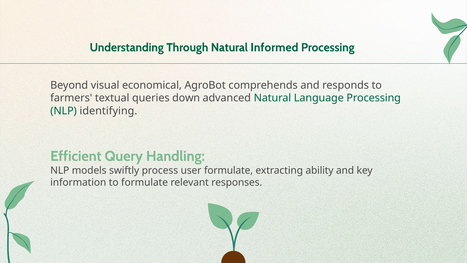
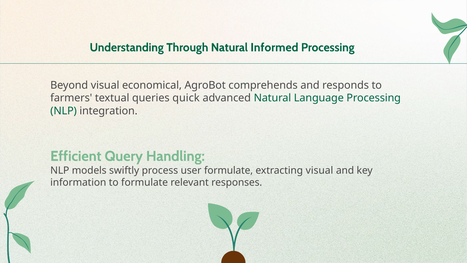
down: down -> quick (186, 98)
identifying: identifying -> integration (109, 111)
extracting ability: ability -> visual (319, 170)
